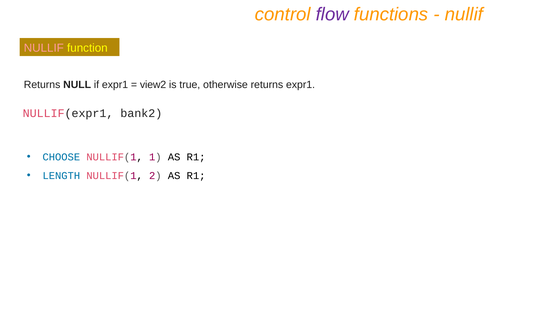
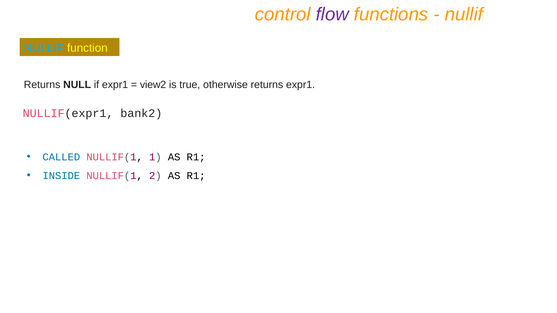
NULLIF colour: pink -> light blue (44, 48)
CHOOSE: CHOOSE -> CALLED (61, 157)
LENGTH: LENGTH -> INSIDE (61, 176)
